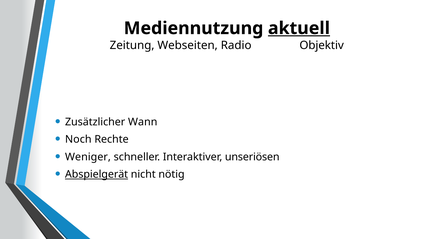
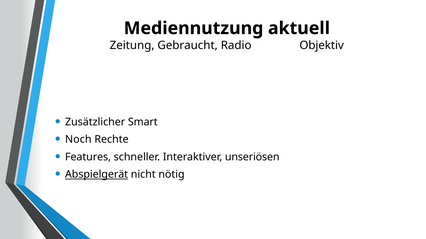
aktuell underline: present -> none (299, 28)
Webseiten: Webseiten -> Gebraucht (188, 45)
Wann: Wann -> Smart (143, 122)
Weniger: Weniger -> Features (88, 157)
